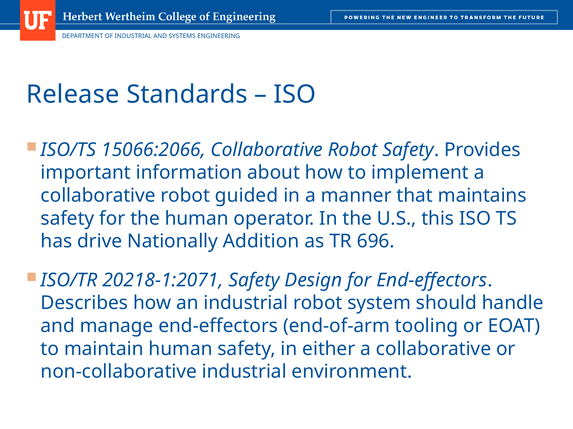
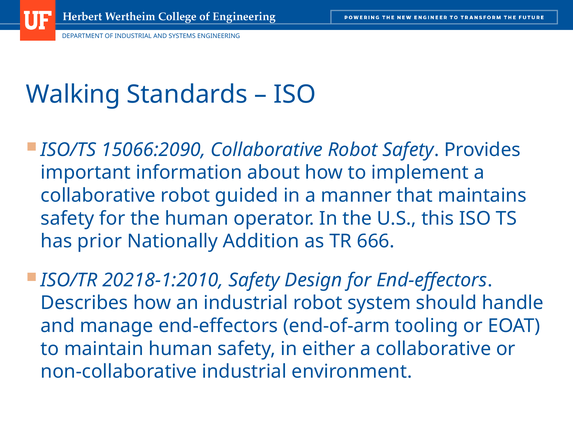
Release: Release -> Walking (73, 95)
15066:2066: 15066:2066 -> 15066:2090 (153, 150)
drive: drive -> prior (100, 242)
696: 696 -> 666 (376, 242)
20218-1:2071: 20218-1:2071 -> 20218-1:2010 (163, 281)
